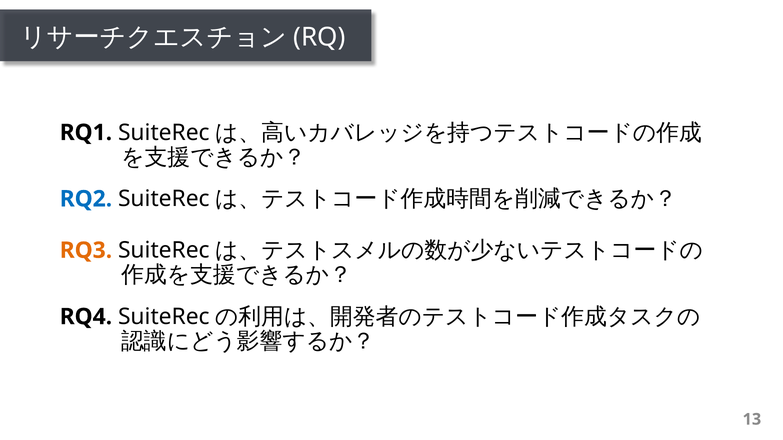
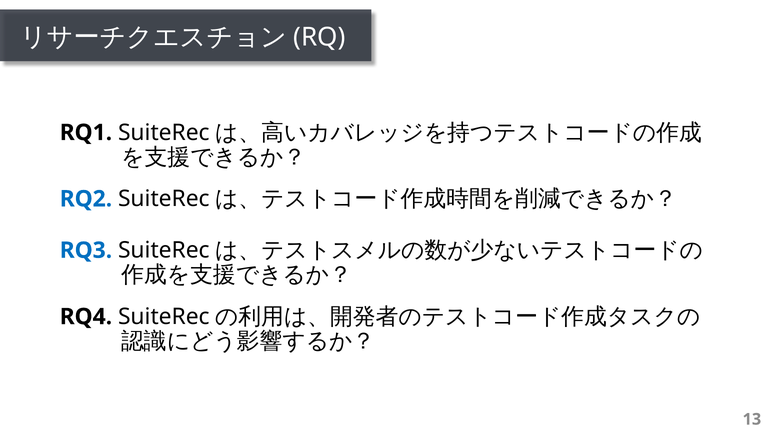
RQ3 colour: orange -> blue (86, 251)
